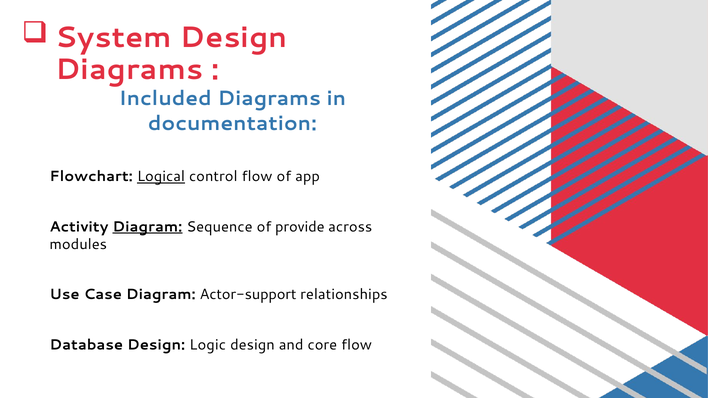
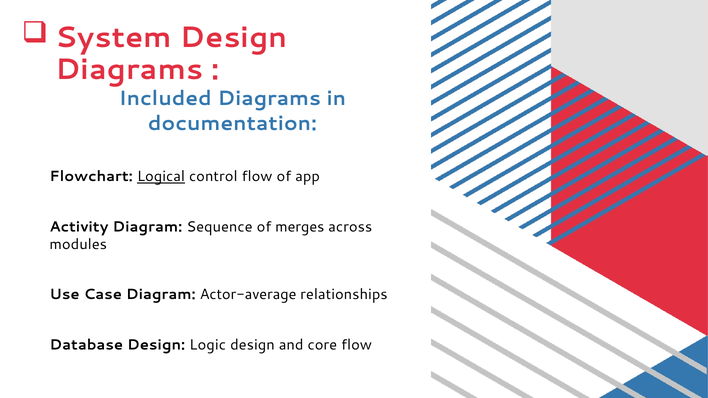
Diagram underline: present -> none (147, 227)
provide: provide -> merges (300, 227)
Actor-support: Actor-support -> Actor-average (248, 295)
